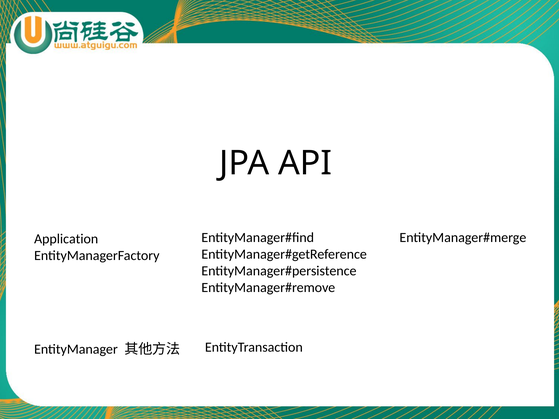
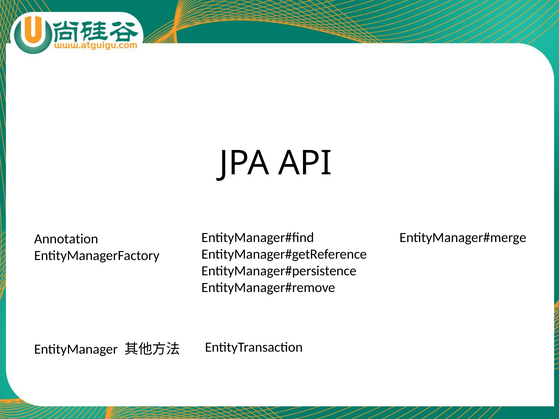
Application: Application -> Annotation (66, 239)
